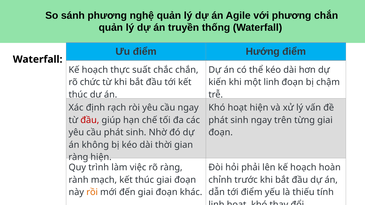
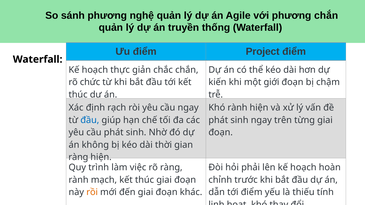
Hướng: Hướng -> Project (263, 52)
suất: suất -> giản (142, 70)
một linh: linh -> giới (271, 82)
Khó hoạt: hoạt -> rành (237, 108)
đầu colour: red -> blue (90, 120)
